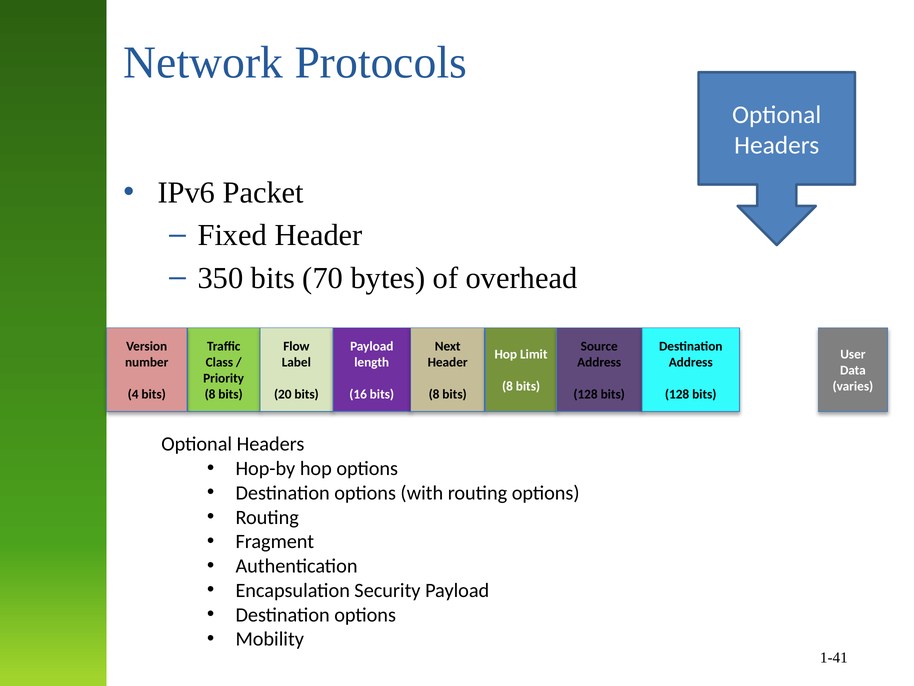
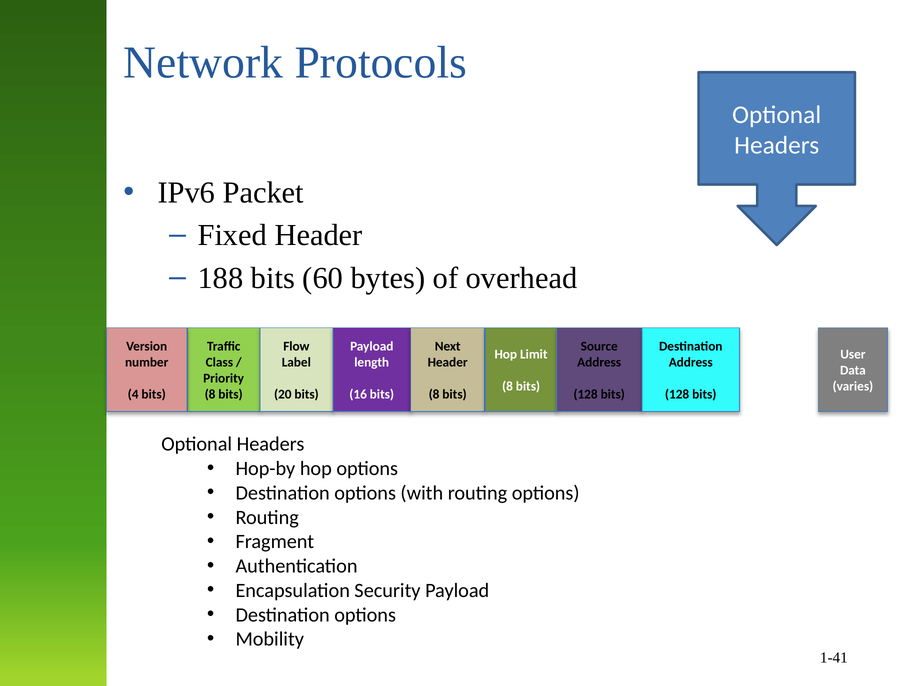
350: 350 -> 188 (221, 278)
70: 70 -> 60 (323, 278)
